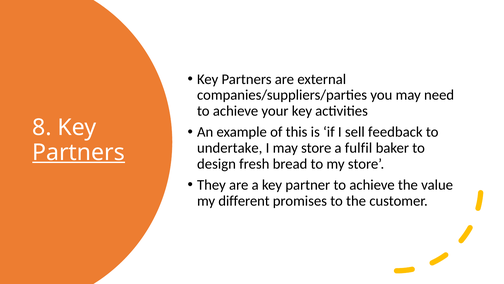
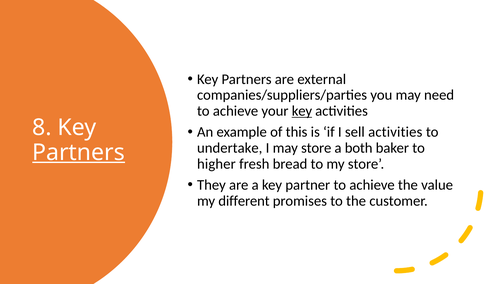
key underline: none -> present (302, 111)
sell feedback: feedback -> activities (395, 132)
fulfil: fulfil -> both (359, 148)
design: design -> higher (216, 164)
